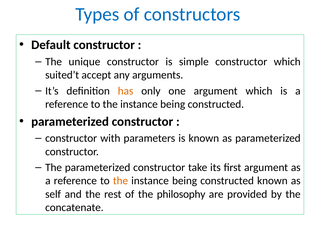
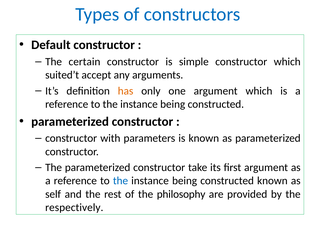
unique: unique -> certain (84, 62)
the colour: orange -> blue (121, 181)
concatenate: concatenate -> respectively (74, 207)
